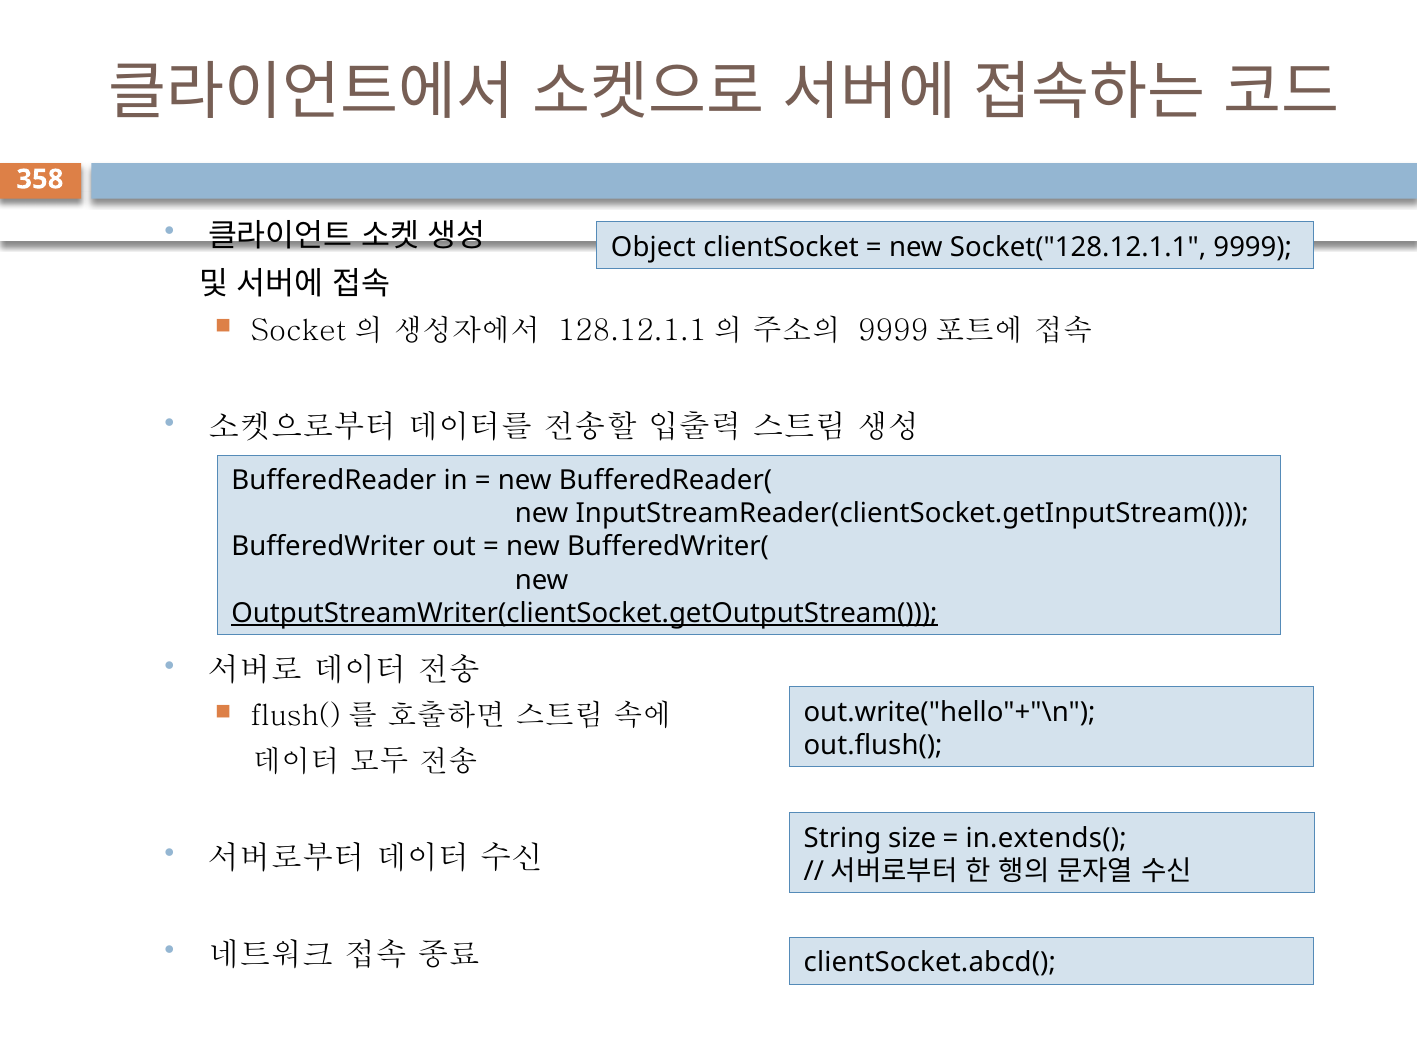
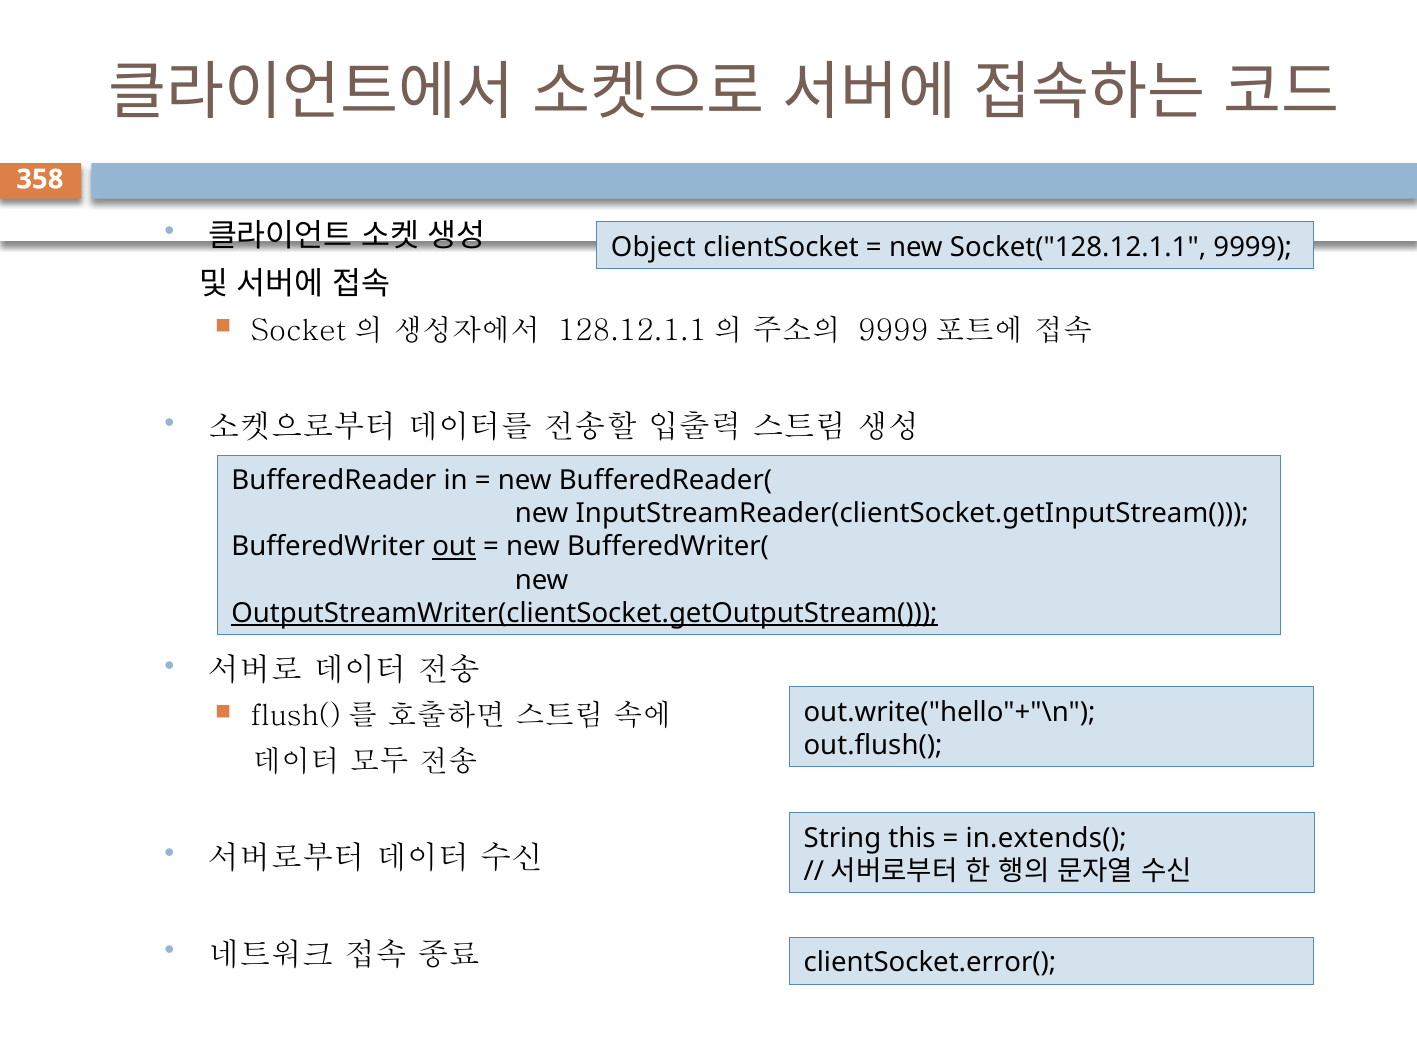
out underline: none -> present (454, 547)
size: size -> this (912, 838)
clientSocket.abcd(: clientSocket.abcd( -> clientSocket.error( (930, 962)
